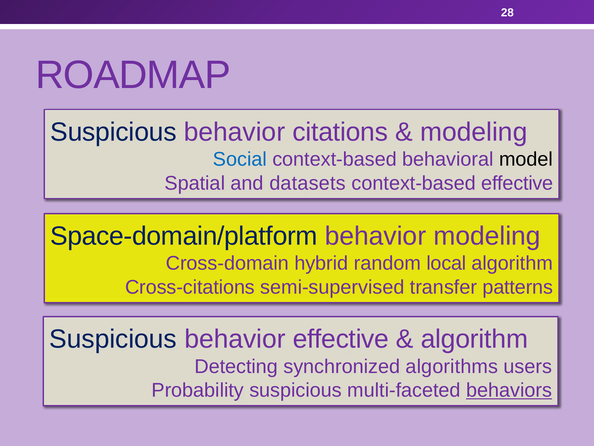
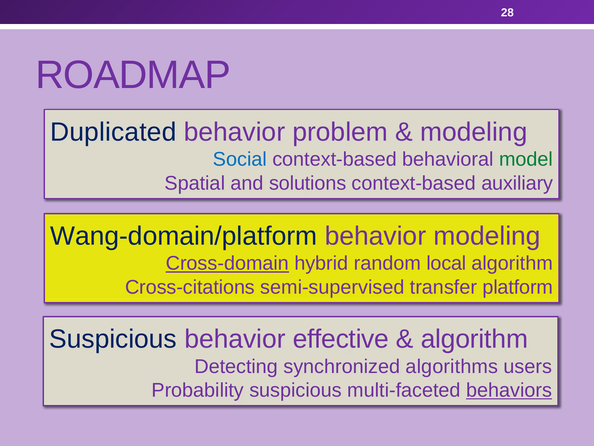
Suspicious: Suspicious -> Duplicated (113, 132)
citations: citations -> problem (340, 132)
model colour: black -> green (526, 159)
datasets: datasets -> solutions (308, 183)
context-based effective: effective -> auxiliary (517, 183)
Space-domain/platform: Space-domain/platform -> Wang-domain/platform (184, 236)
Cross-domain underline: none -> present (227, 263)
patterns: patterns -> platform (518, 287)
